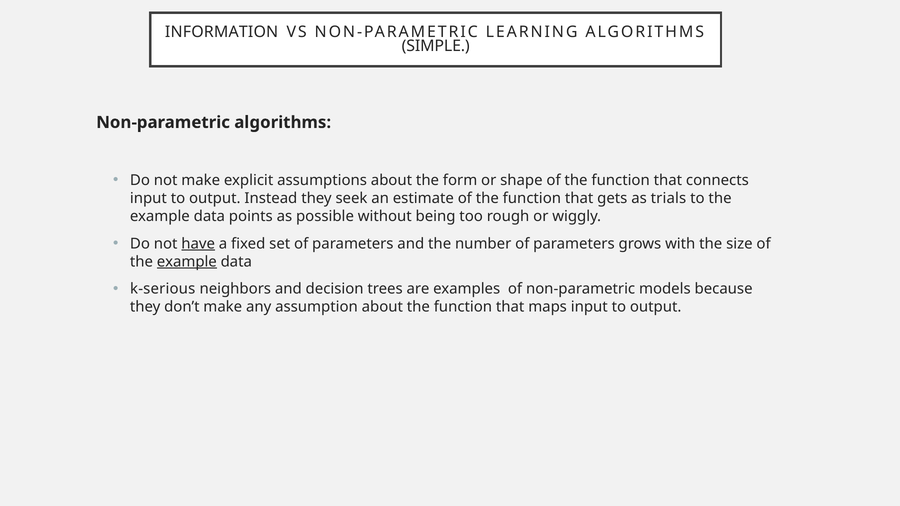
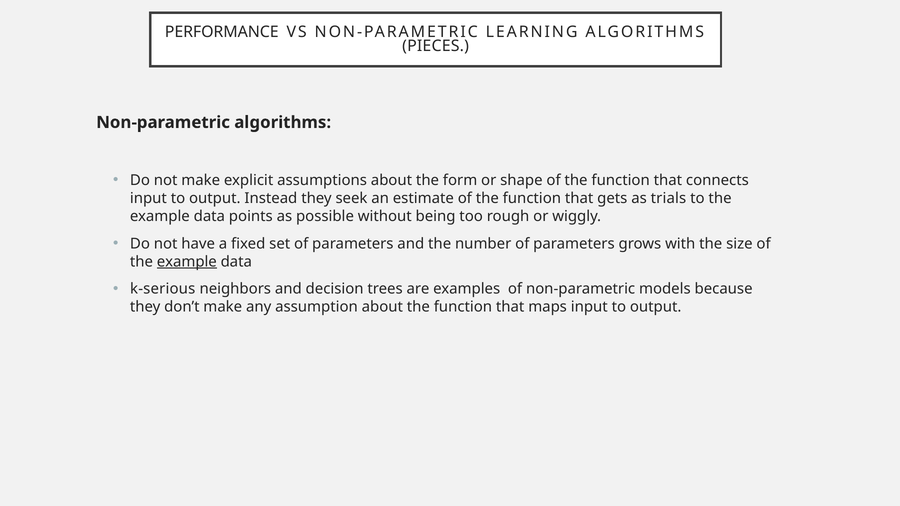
INFORMATION: INFORMATION -> PERFORMANCE (222, 32)
SIMPLE: SIMPLE -> PIECES (436, 46)
have underline: present -> none (198, 244)
